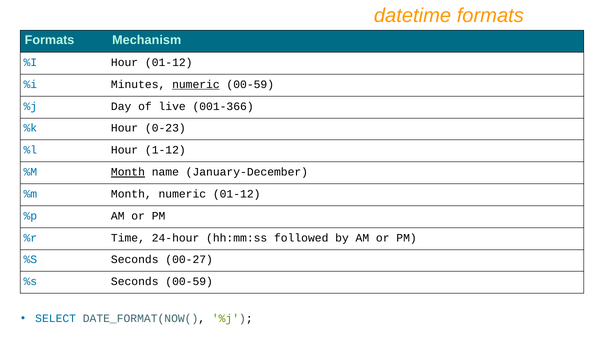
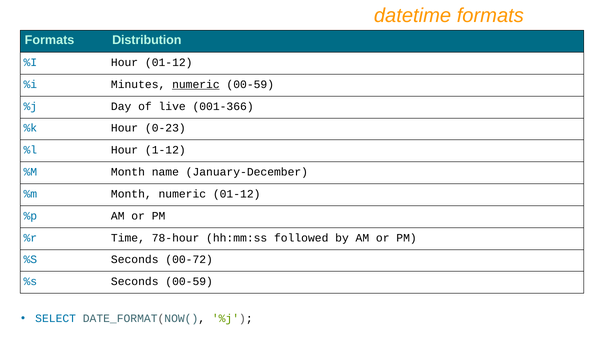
Mechanism: Mechanism -> Distribution (147, 40)
Month underline: present -> none (128, 172)
24-hour: 24-hour -> 78-hour (176, 238)
00-27: 00-27 -> 00-72 (189, 260)
